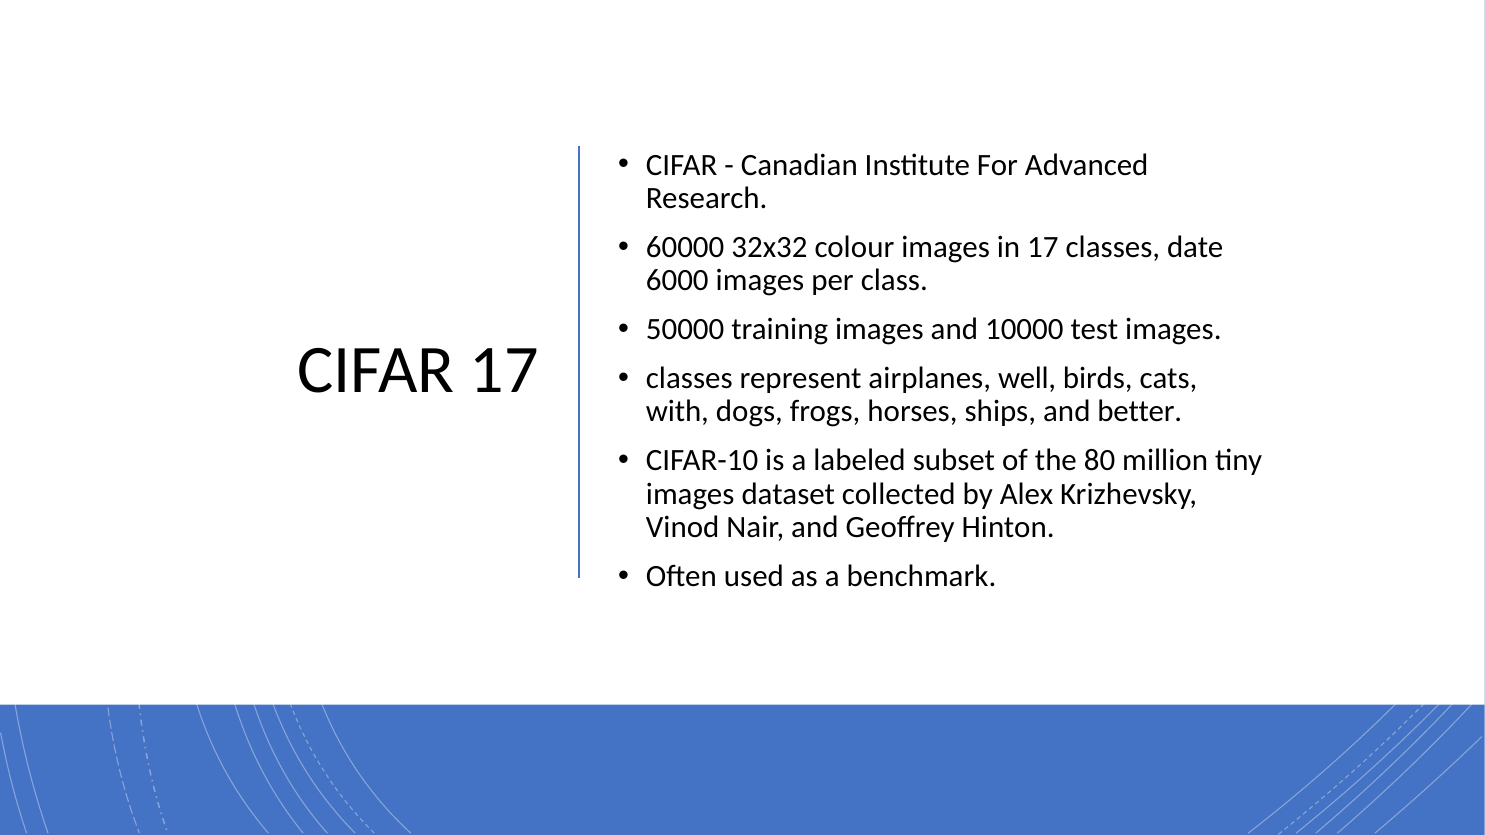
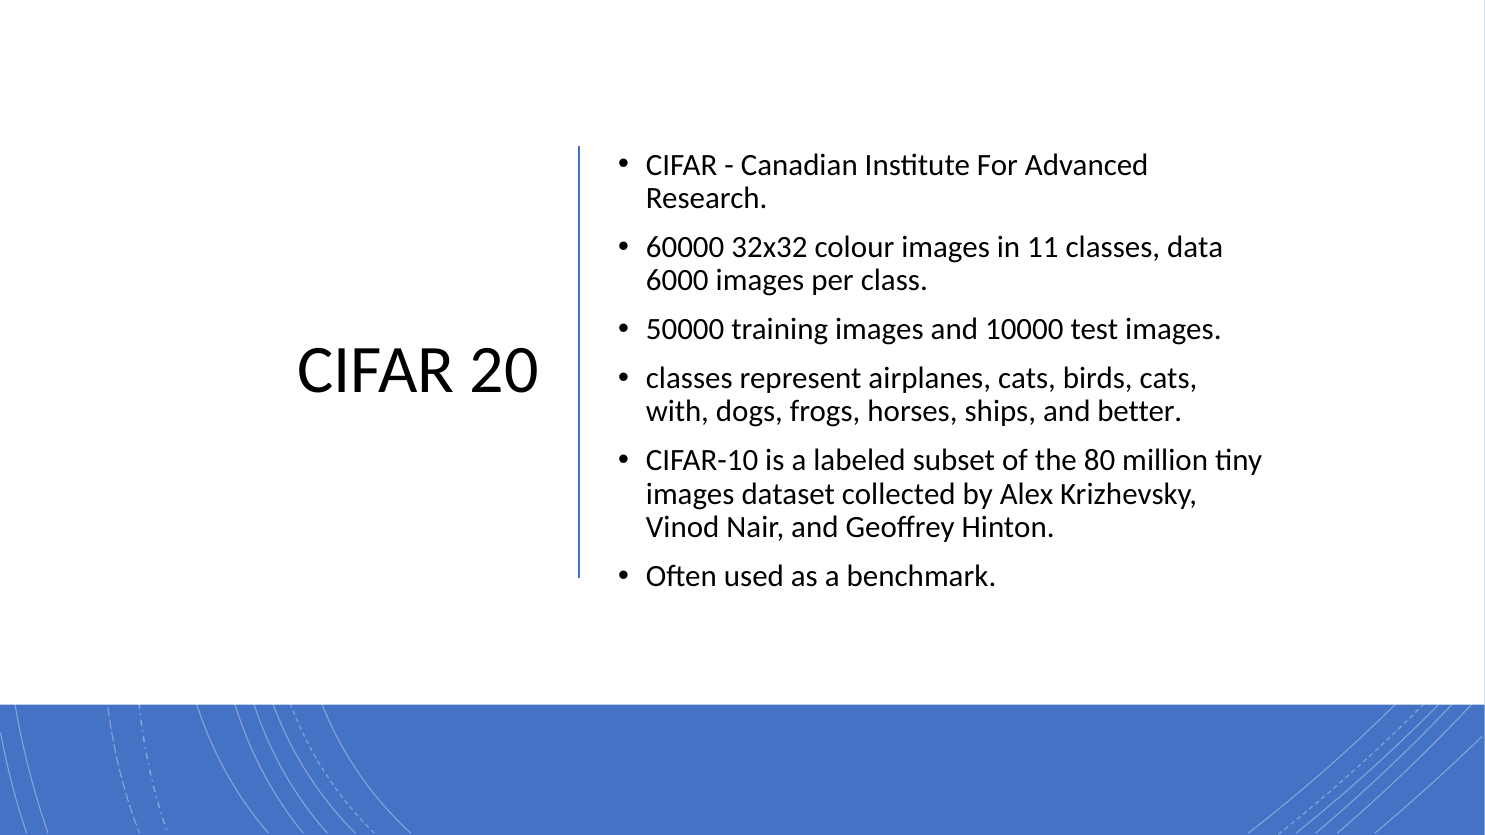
in 17: 17 -> 11 (1043, 247)
date: date -> data (1195, 247)
CIFAR 17: 17 -> 20 (504, 370)
airplanes well: well -> cats (1027, 378)
